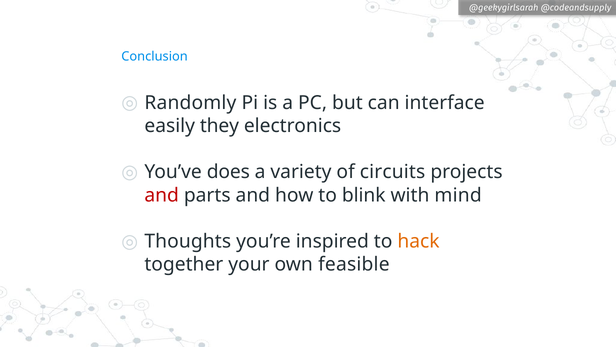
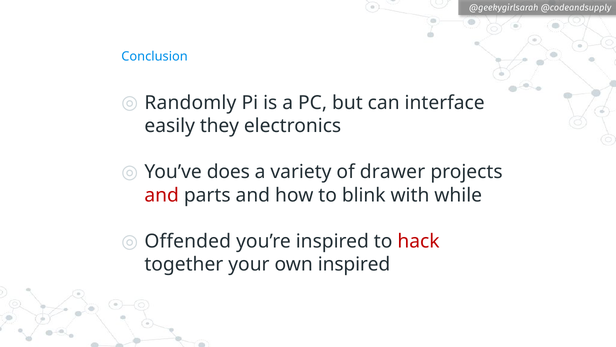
circuits: circuits -> drawer (393, 172)
mind: mind -> while (458, 195)
Thoughts: Thoughts -> Offended (188, 241)
hack colour: orange -> red (419, 241)
own feasible: feasible -> inspired (354, 264)
